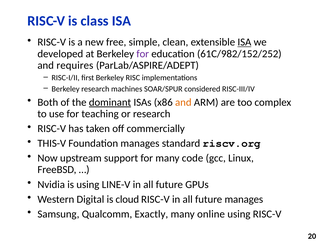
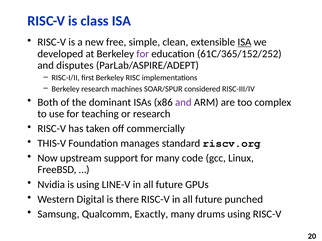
61C/982/152/252: 61C/982/152/252 -> 61C/365/152/252 (239, 54)
requires: requires -> disputes (75, 65)
dominant underline: present -> none (110, 102)
and colour: orange -> purple (183, 102)
cloud: cloud -> there (127, 200)
future manages: manages -> punched (244, 200)
online: online -> drums (211, 214)
